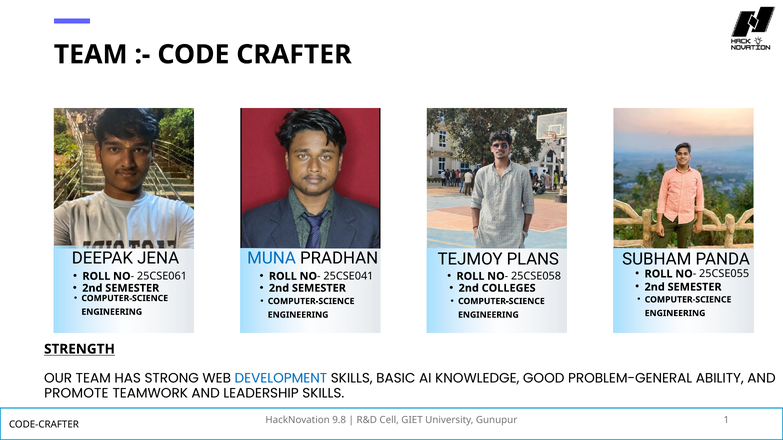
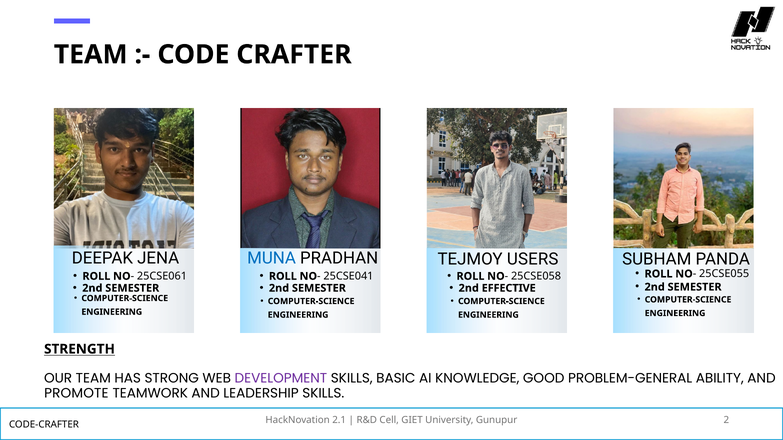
PLANS: PLANS -> USERS (533, 259)
COLLEGES: COLLEGES -> EFFECTIVE (509, 288)
DEVELOPMENT colour: blue -> purple (281, 379)
9.8: 9.8 -> 2.1 (339, 421)
1: 1 -> 2 (726, 421)
